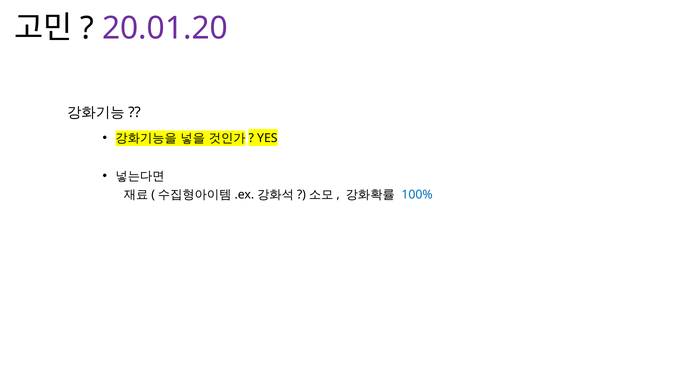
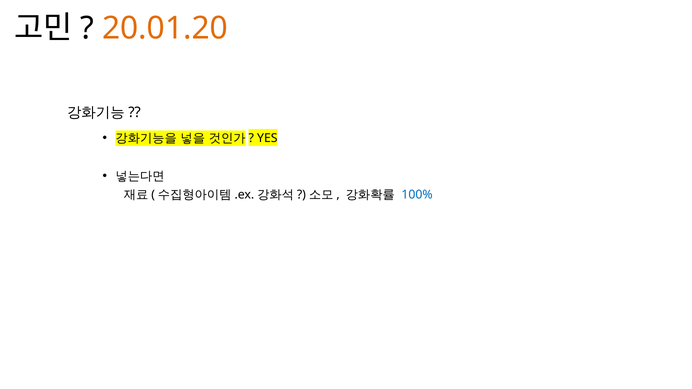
20.01.20 colour: purple -> orange (165, 28)
